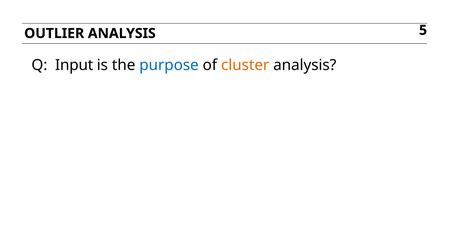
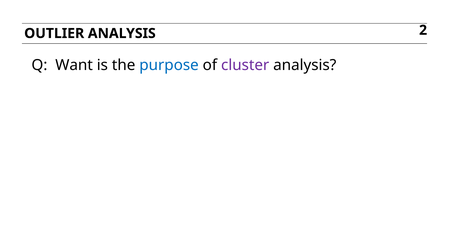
5: 5 -> 2 (423, 30)
Input: Input -> Want (74, 65)
cluster colour: orange -> purple (245, 65)
